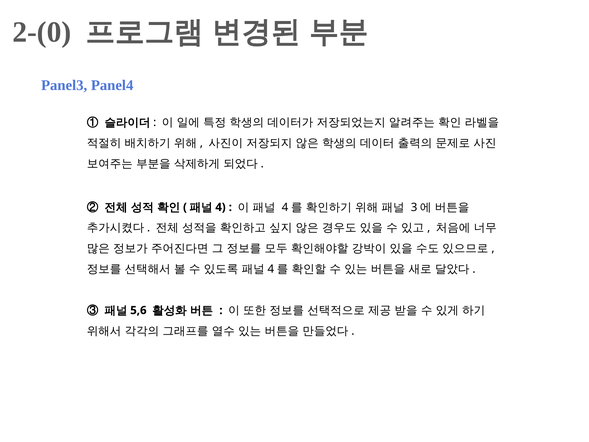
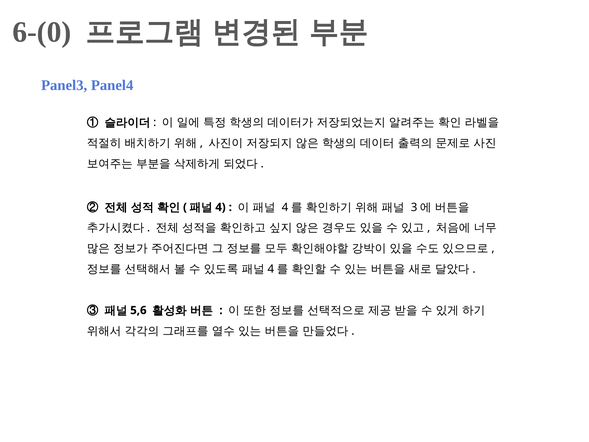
2-(0: 2-(0 -> 6-(0 (42, 32)
